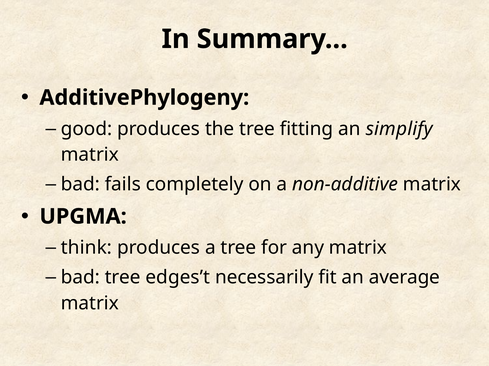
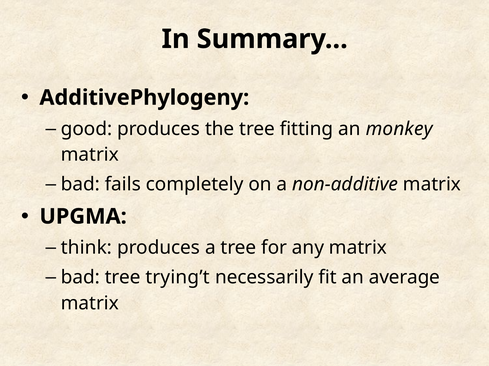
simplify: simplify -> monkey (399, 129)
edges’t: edges’t -> trying’t (178, 278)
